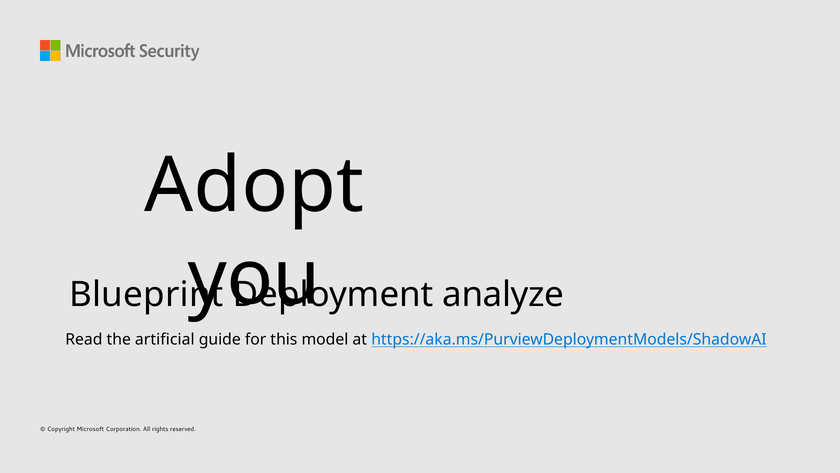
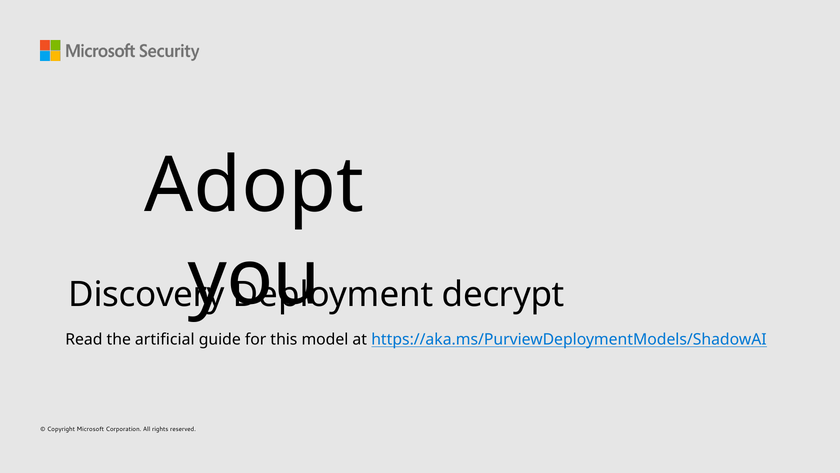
Blueprint: Blueprint -> Discovery (147, 294)
analyze: analyze -> decrypt (503, 294)
